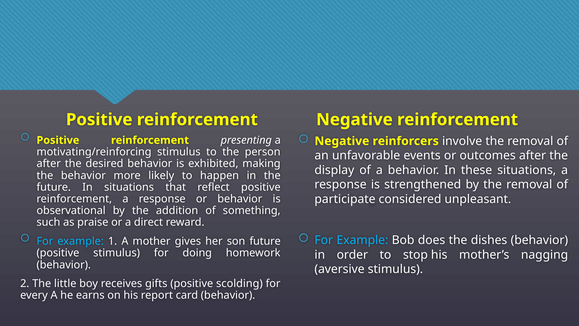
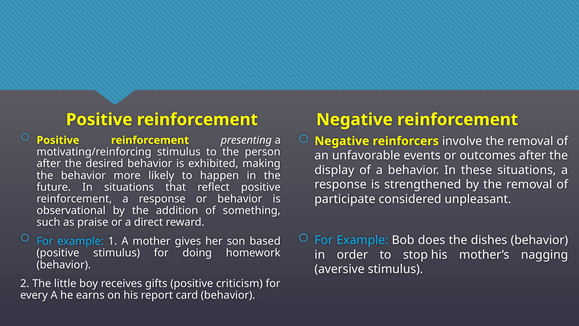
son future: future -> based (265, 241)
scolding: scolding -> criticism (239, 283)
